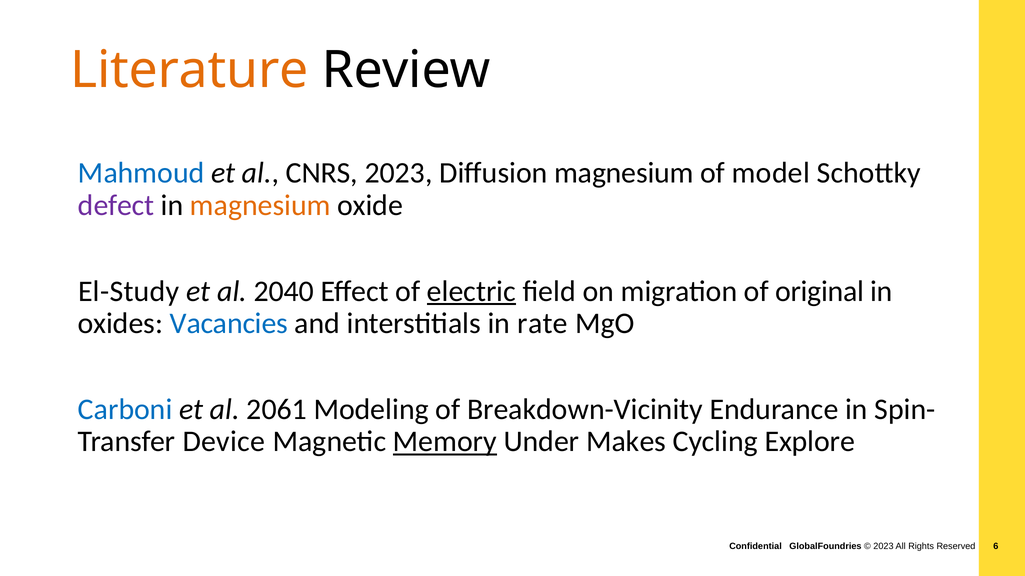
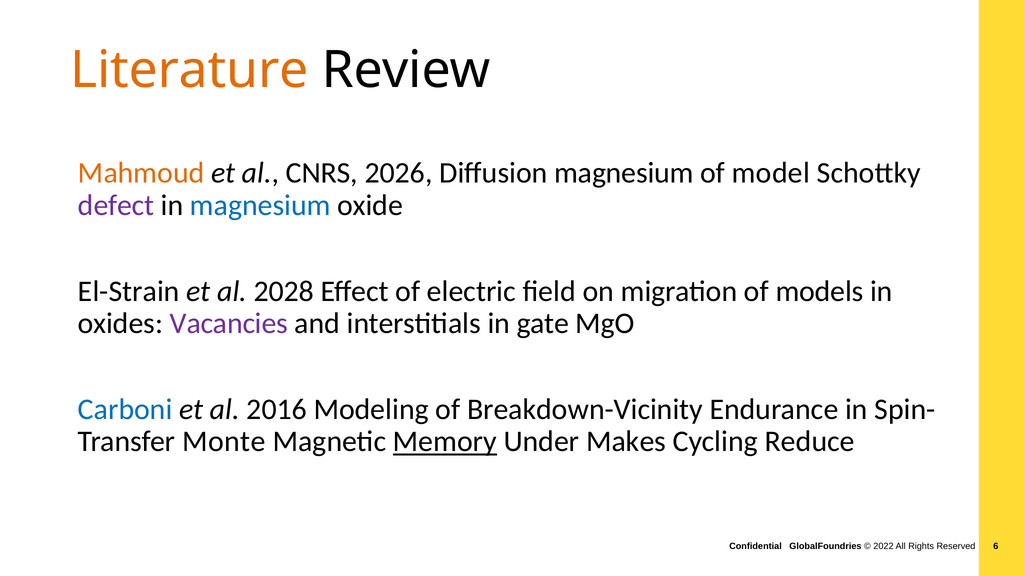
Mahmoud colour: blue -> orange (141, 173)
CNRS 2023: 2023 -> 2026 (399, 173)
magnesium colour: orange -> blue (260, 206)
El-Study: El-Study -> El-Strain (129, 291)
2040: 2040 -> 2028 (284, 291)
electric underline: present -> none (471, 291)
original: original -> models (820, 291)
Vacancies colour: blue -> purple (229, 324)
rate: rate -> gate (543, 324)
2061: 2061 -> 2016 (277, 410)
Device: Device -> Monte (224, 442)
Explore: Explore -> Reduce (810, 442)
2023: 2023 -> 2022 (883, 547)
